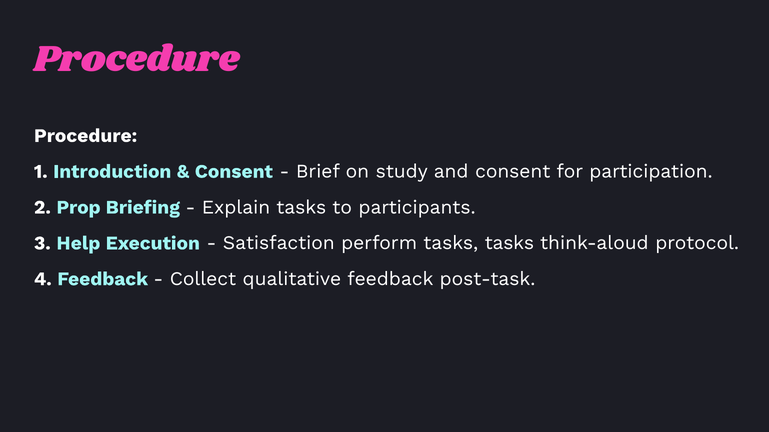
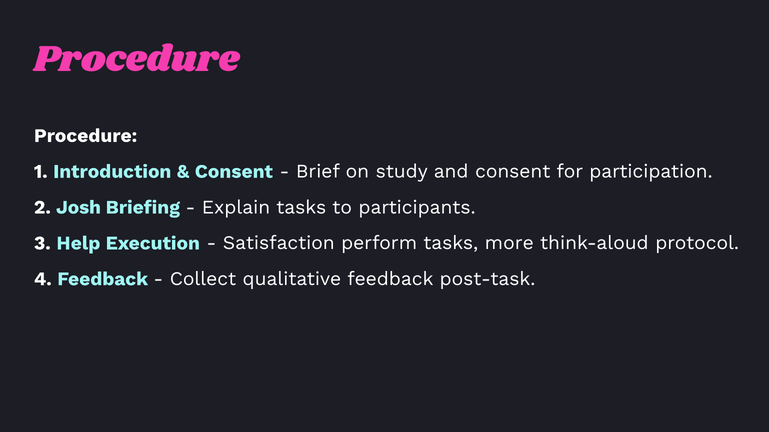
Prop: Prop -> Josh (78, 208)
tasks tasks: tasks -> more (509, 243)
